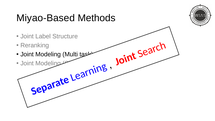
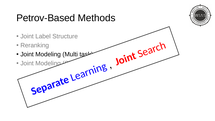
Miyao-Based: Miyao-Based -> Petrov-Based (46, 18)
